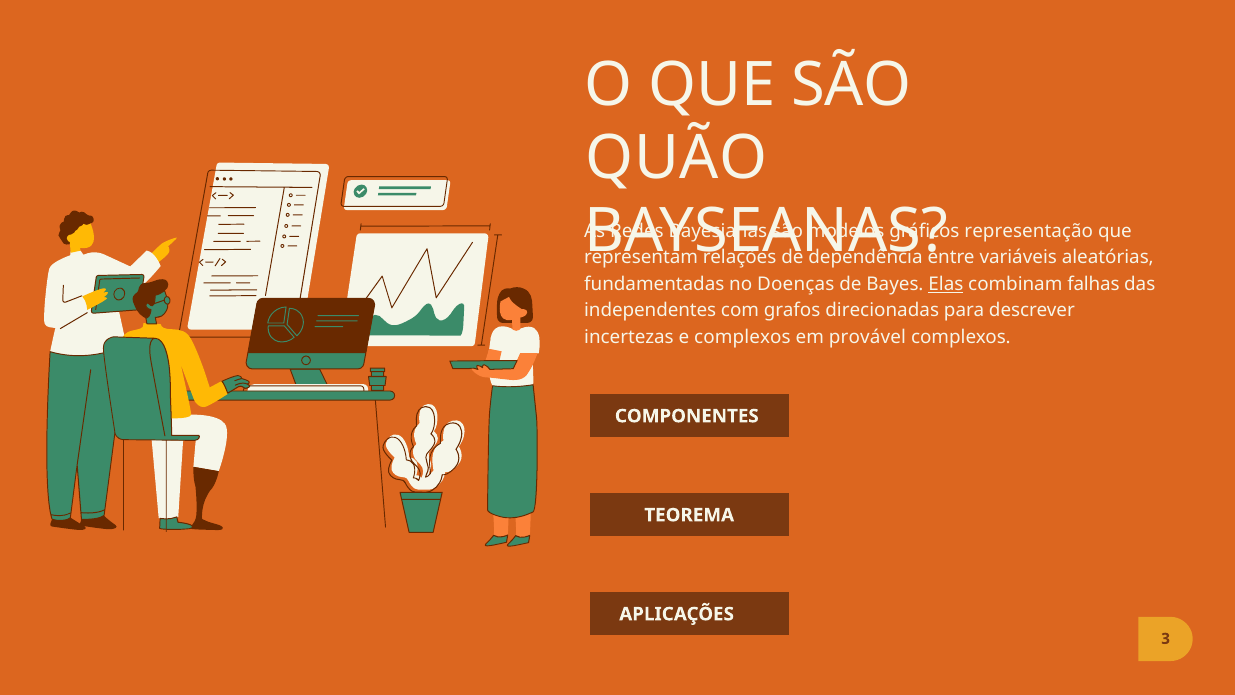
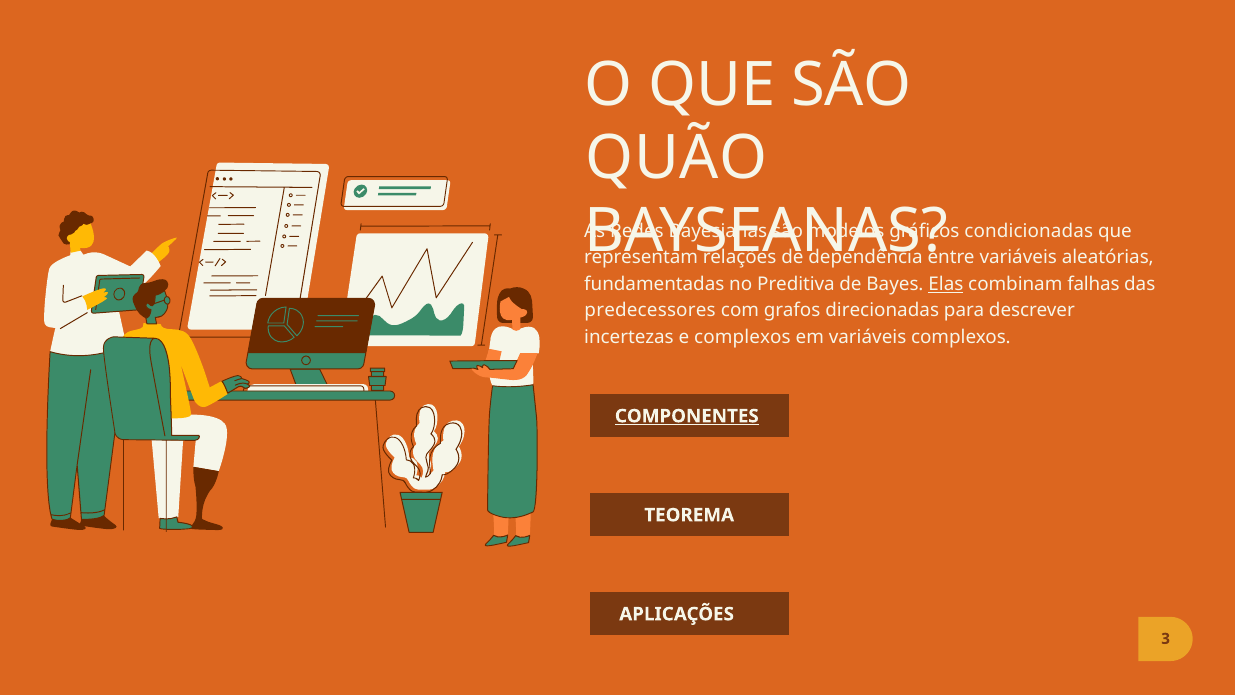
representação: representação -> condicionadas (1029, 231)
Doenças: Doenças -> Preditiva (796, 284)
independentes: independentes -> predecessores (650, 310)
em provável: provável -> variáveis (868, 337)
COMPONENTES underline: none -> present (687, 416)
